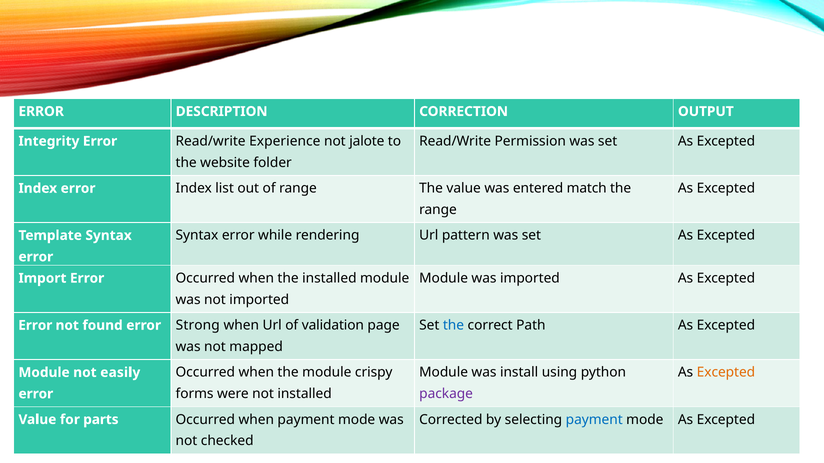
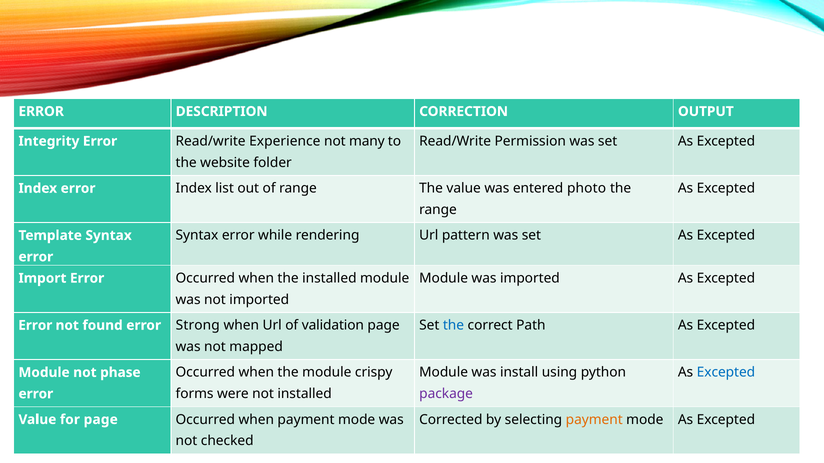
jalote: jalote -> many (367, 141)
match: match -> photo (587, 189)
Excepted colour: orange -> blue (726, 373)
easily: easily -> phase (120, 373)
payment colour: blue -> orange (594, 420)
for parts: parts -> page (101, 420)
